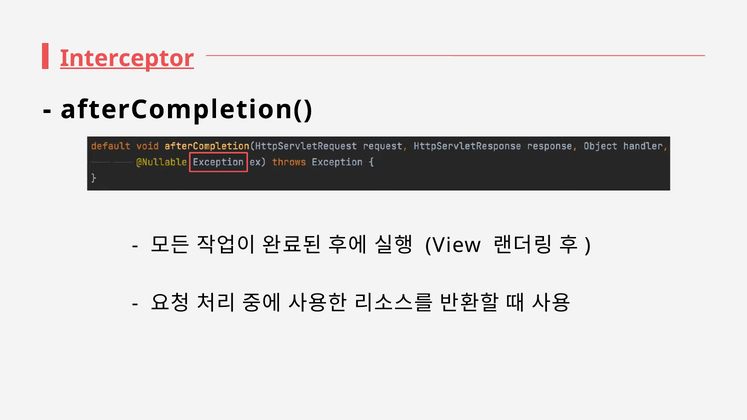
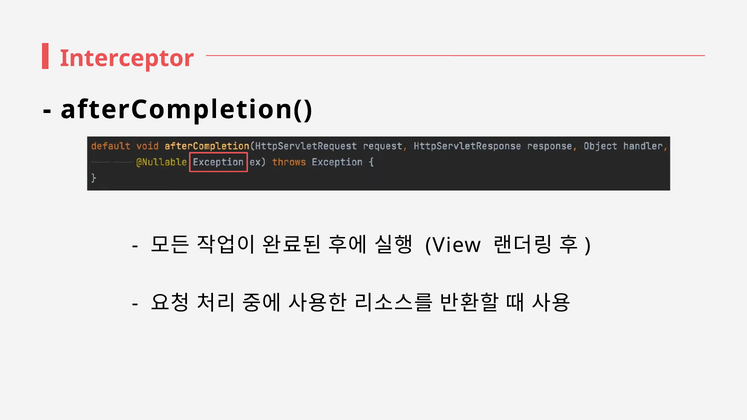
Interceptor underline: present -> none (127, 58)
